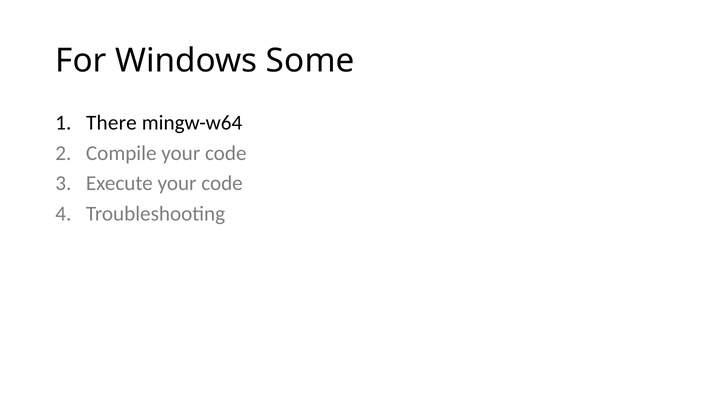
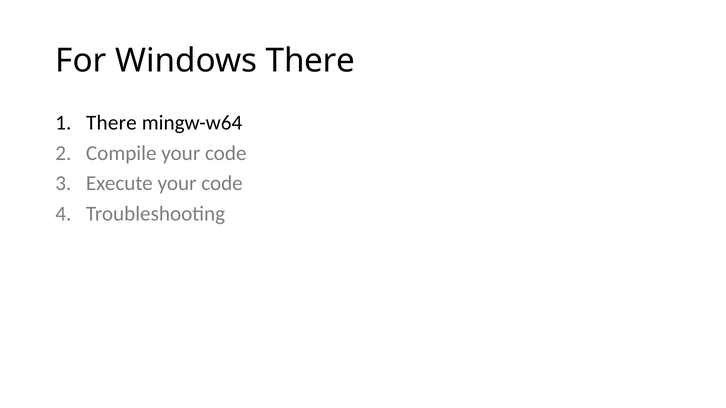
Windows Some: Some -> There (310, 61)
